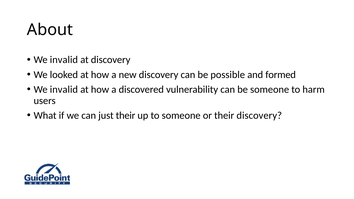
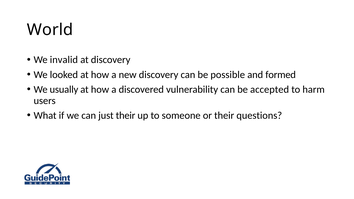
About: About -> World (50, 30)
invalid: invalid -> usually (64, 90)
be someone: someone -> accepted (270, 90)
their discovery: discovery -> questions (259, 116)
